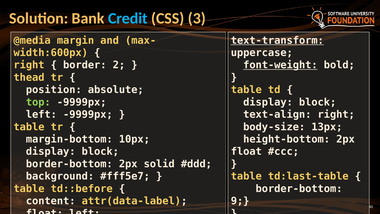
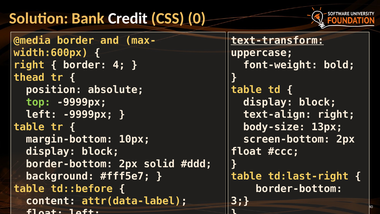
Credit colour: light blue -> white (128, 18)
3: 3 -> 0 (197, 18)
@media margin: margin -> border (75, 40)
2: 2 -> 4 (119, 65)
font-weight underline: present -> none (280, 65)
height-bottom: height-bottom -> screen-bottom (287, 139)
td:last-table: td:last-table -> td:last-right (308, 176)
9: 9 -> 3 (240, 201)
